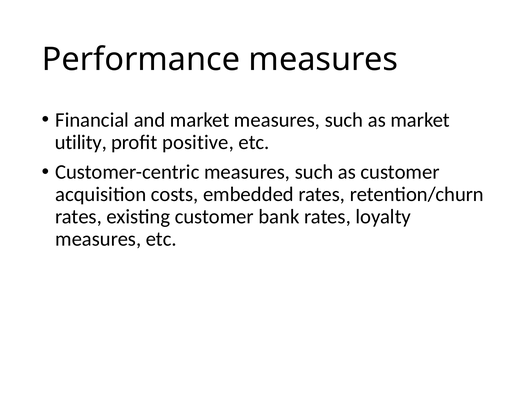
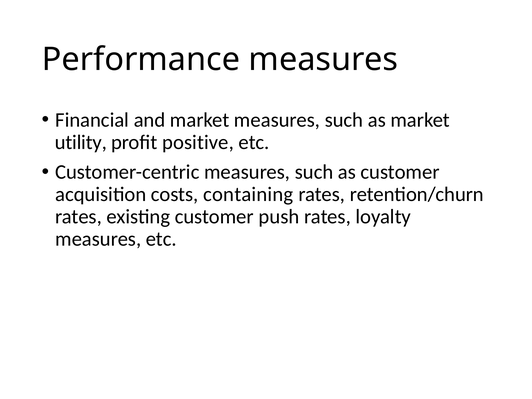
embedded: embedded -> containing (248, 194)
bank: bank -> push (279, 217)
